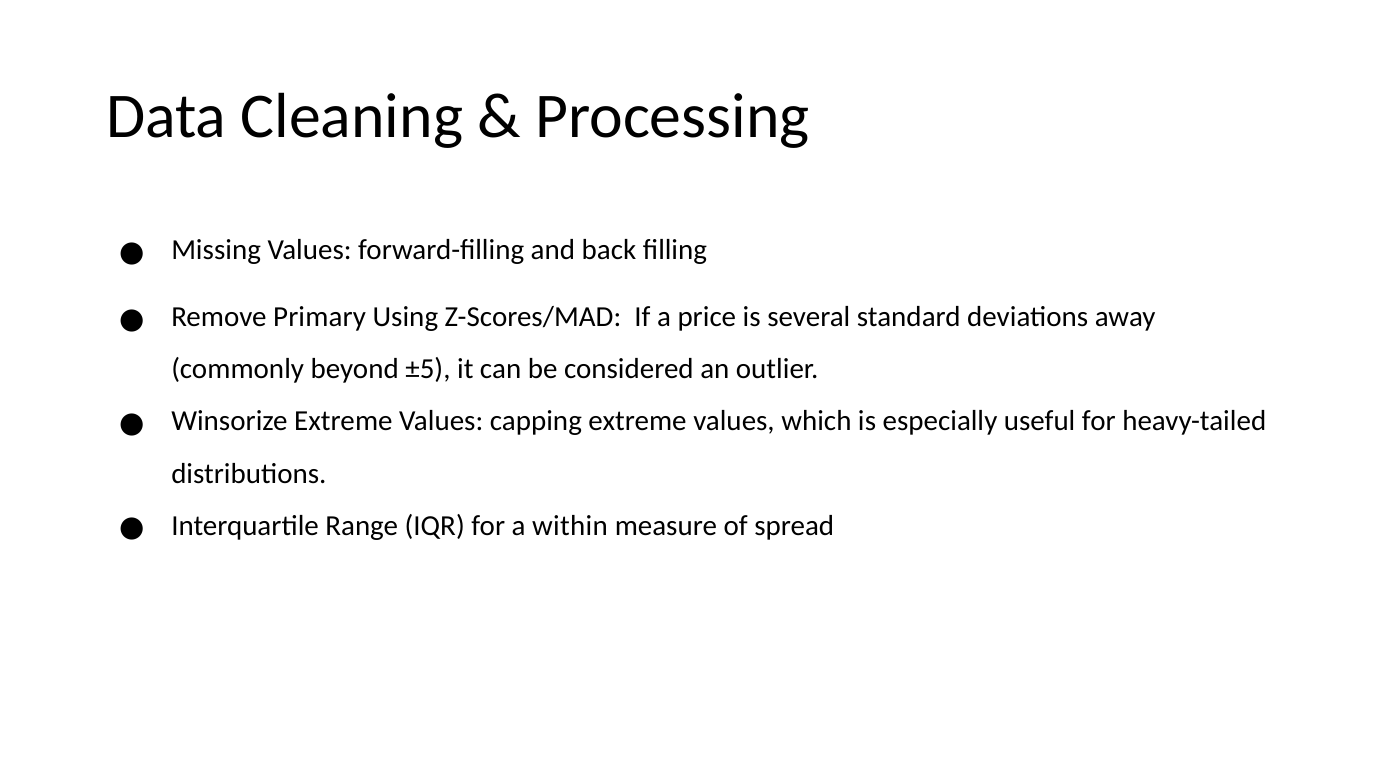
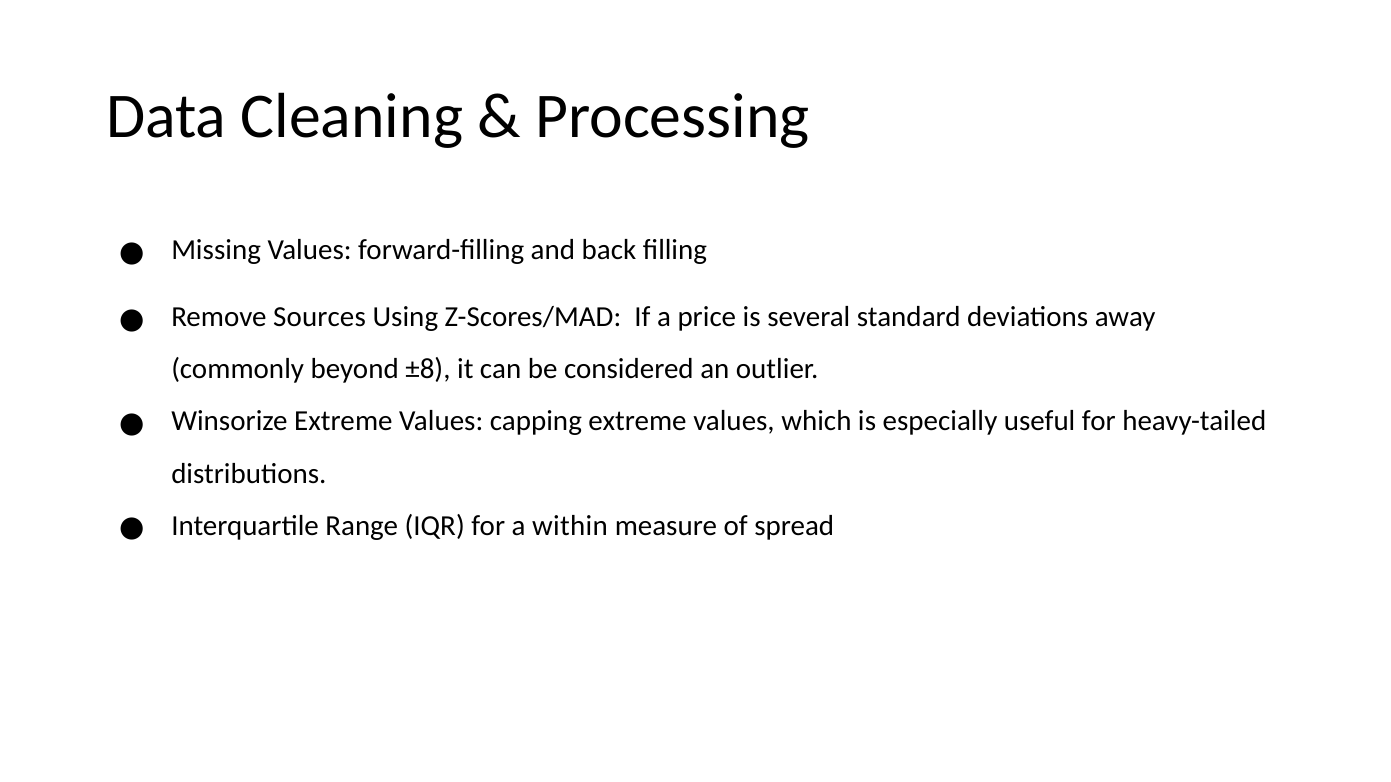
Primary: Primary -> Sources (320, 317)
±5: ±5 -> ±8 (428, 369)
